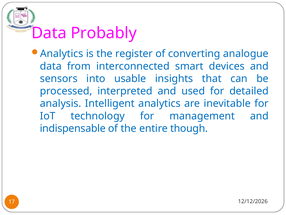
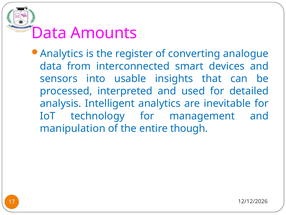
Probably: Probably -> Amounts (104, 33)
indispensable: indispensable -> manipulation (73, 128)
